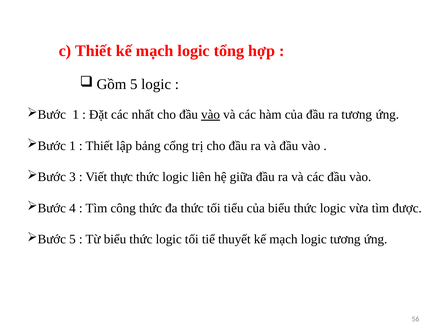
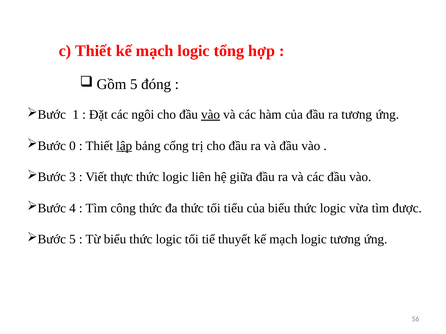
5 logic: logic -> đóng (156, 85)
nhất: nhất -> ngôi (143, 115)
1: 1 -> 0 (72, 146)
lập underline: none -> present (124, 146)
